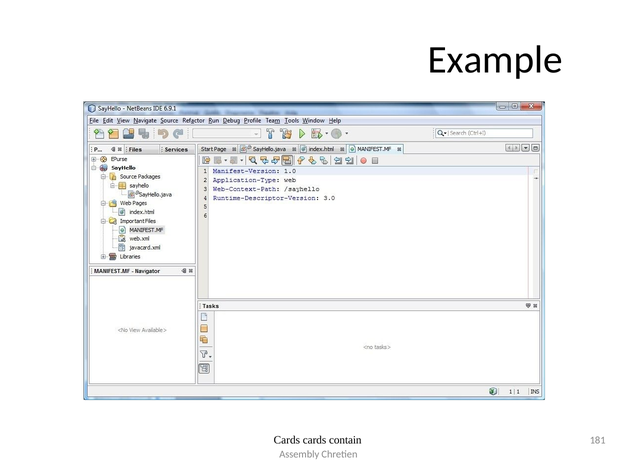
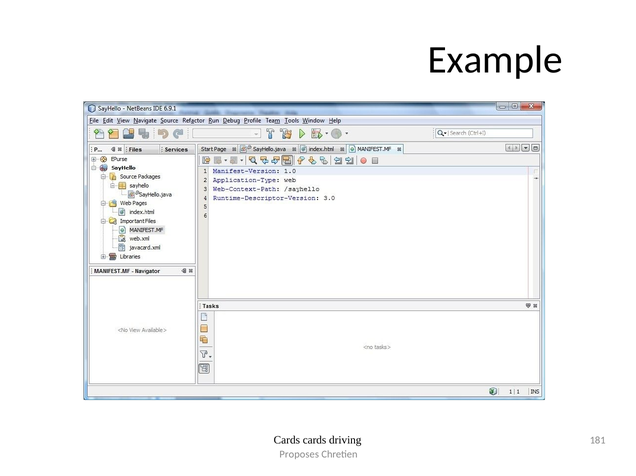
contain: contain -> driving (345, 441)
Assembly: Assembly -> Proposes (299, 455)
